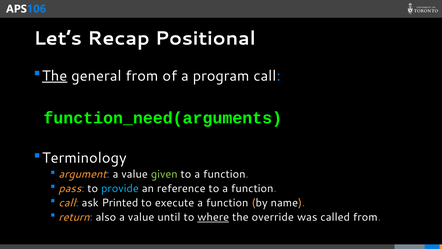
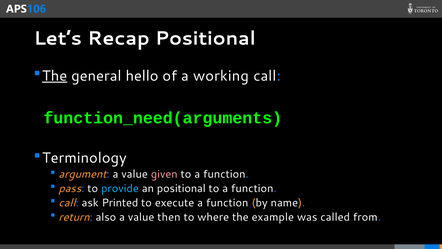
general from: from -> hello (142, 76)
program: program -> working (221, 76)
given colour: light green -> pink (164, 174)
an reference: reference -> positional (181, 188)
until: until -> then (169, 217)
where underline: present -> none (213, 217)
override: override -> example (273, 217)
